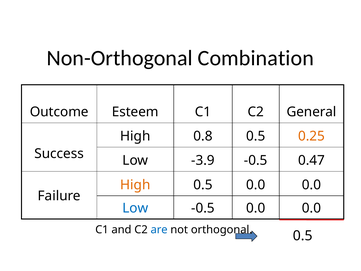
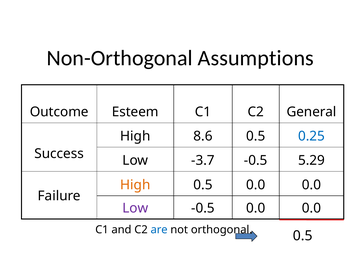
Combination: Combination -> Assumptions (256, 58)
0.8: 0.8 -> 8.6 (203, 136)
0.25 colour: orange -> blue (311, 136)
-3.9: -3.9 -> -3.7 (203, 160)
0.47: 0.47 -> 5.29 (311, 160)
Low colour: blue -> purple (135, 208)
